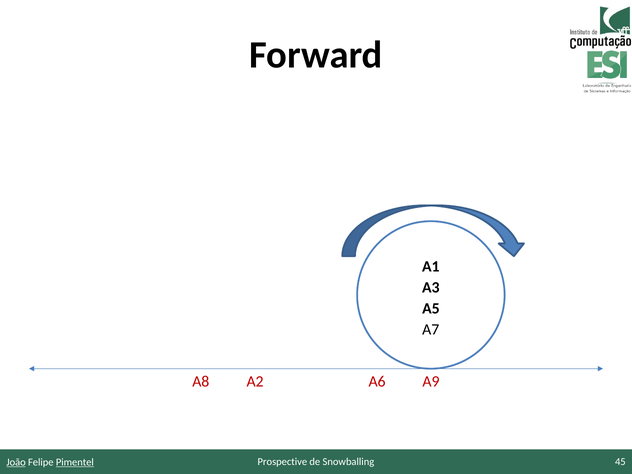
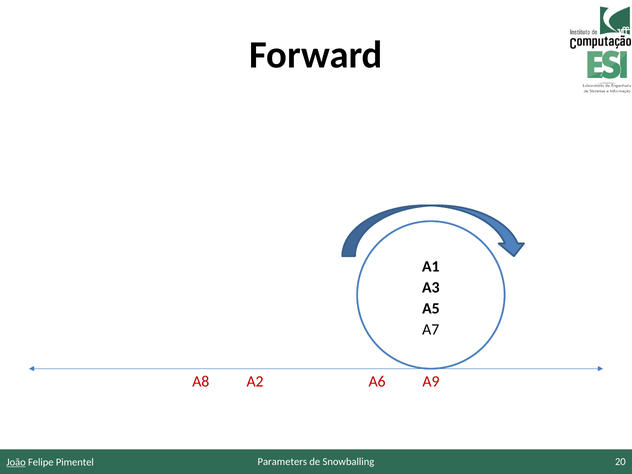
Prospective: Prospective -> Parameters (282, 462)
45: 45 -> 20 (620, 462)
Pimentel underline: present -> none (75, 462)
